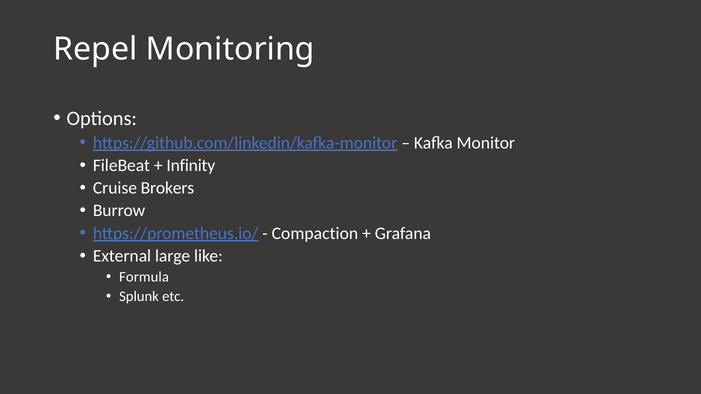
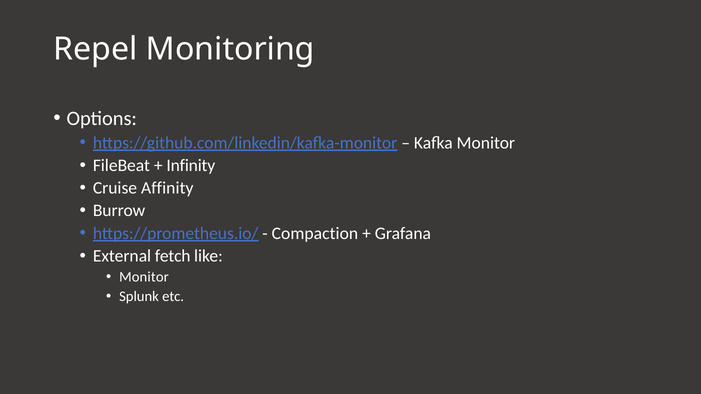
Brokers: Brokers -> Affinity (167, 188)
large: large -> fetch (173, 256)
Formula: Formula -> Monitor (144, 277)
